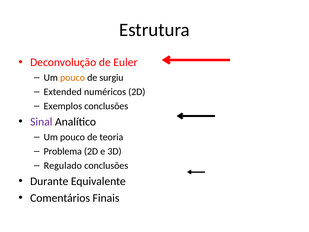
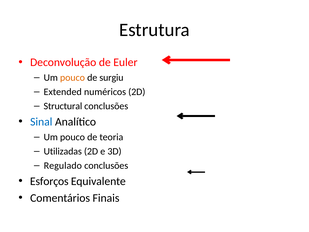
Exemplos: Exemplos -> Structural (63, 106)
Sinal colour: purple -> blue (41, 122)
Problema: Problema -> Utilizadas (63, 151)
Durante: Durante -> Esforços (49, 181)
